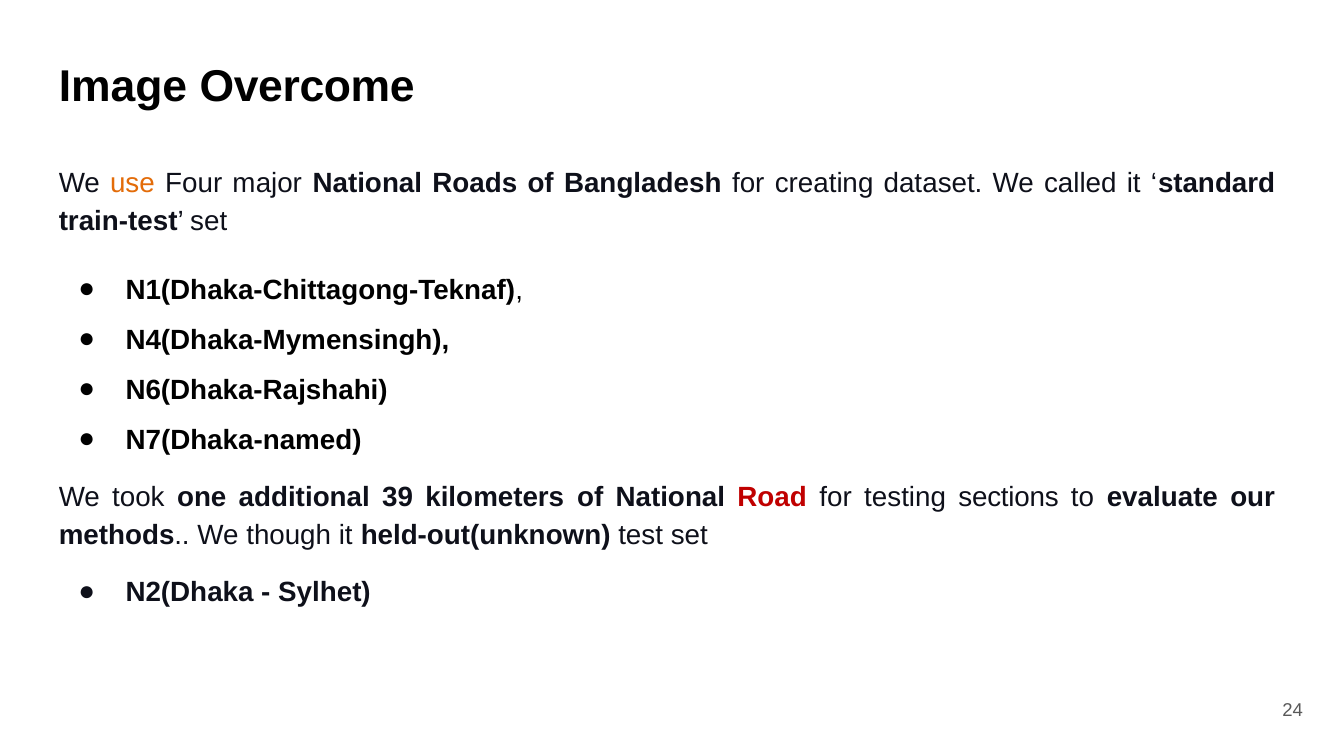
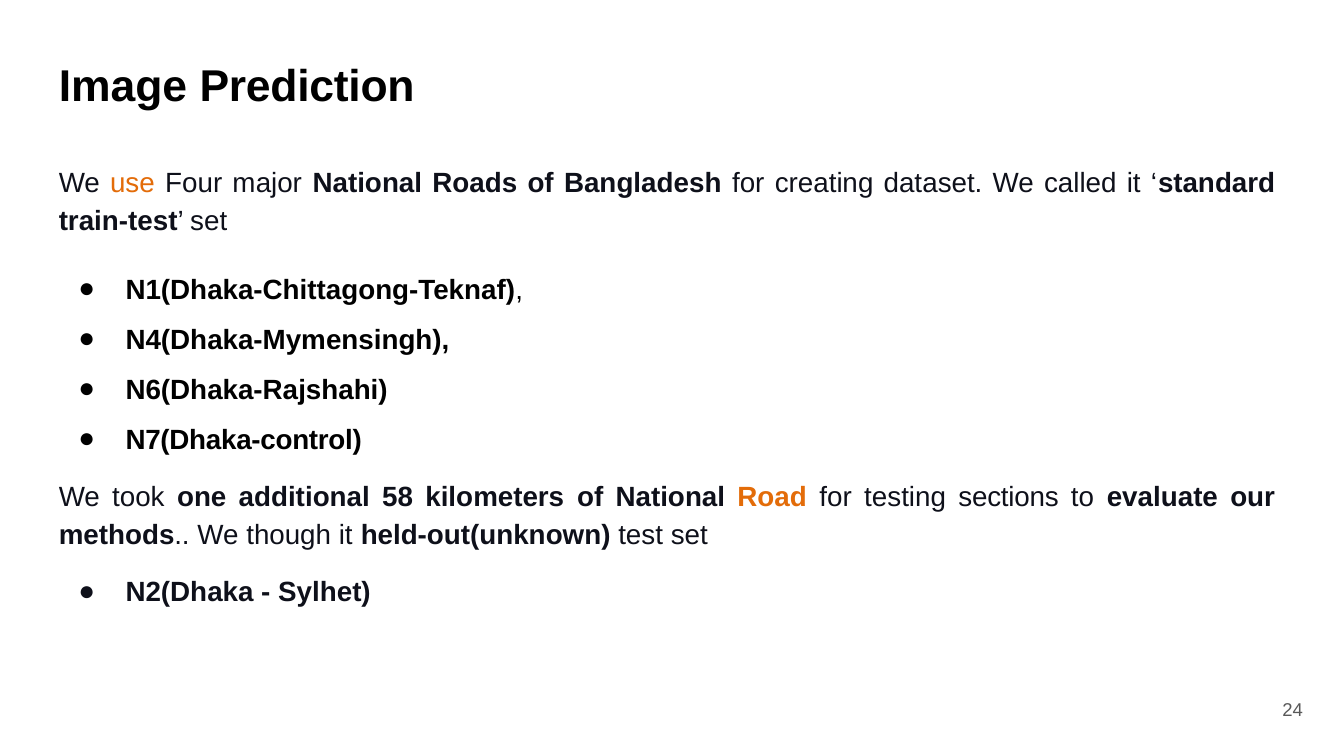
Overcome: Overcome -> Prediction (307, 87)
N7(Dhaka-named: N7(Dhaka-named -> N7(Dhaka-control (244, 440)
39: 39 -> 58 (398, 497)
Road colour: red -> orange (772, 497)
